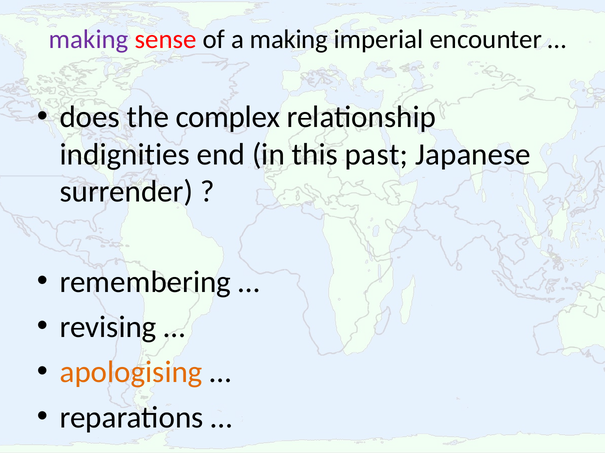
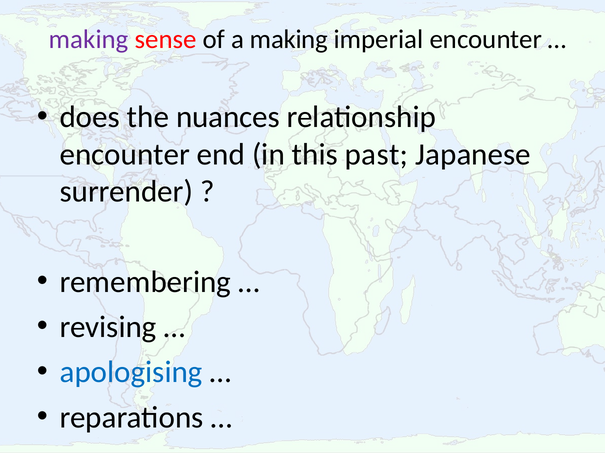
complex: complex -> nuances (228, 117)
indignities: indignities -> encounter (125, 155)
apologising colour: orange -> blue (131, 373)
